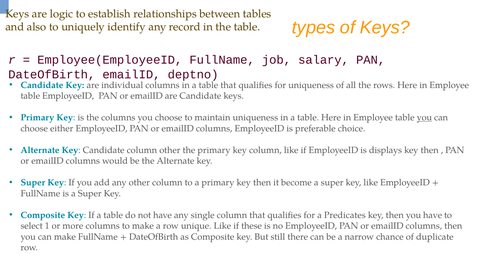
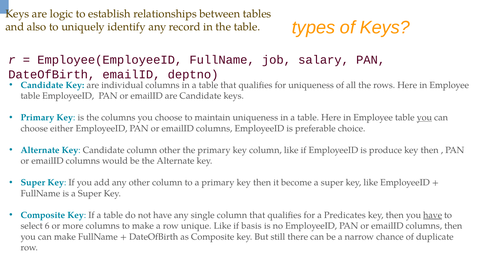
displays: displays -> produce (386, 150)
have underline: none -> present (433, 216)
1: 1 -> 6 (47, 227)
these: these -> basis (251, 227)
